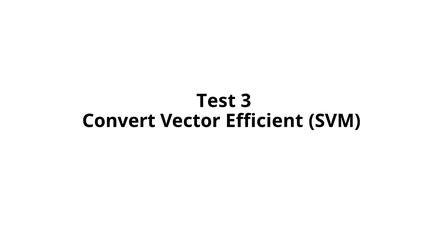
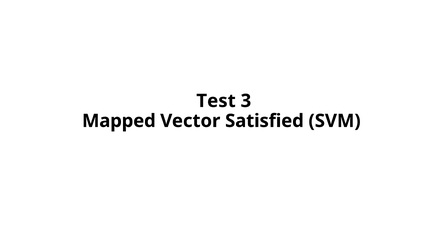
Convert: Convert -> Mapped (119, 121)
Efficient: Efficient -> Satisfied (264, 121)
